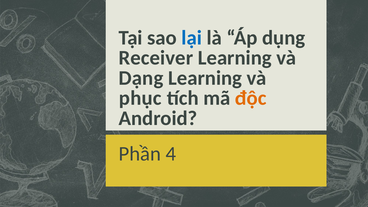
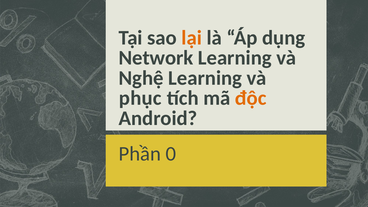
lại colour: blue -> orange (192, 38)
Receiver: Receiver -> Network (156, 58)
Dạng: Dạng -> Nghệ (141, 78)
4: 4 -> 0 (171, 154)
